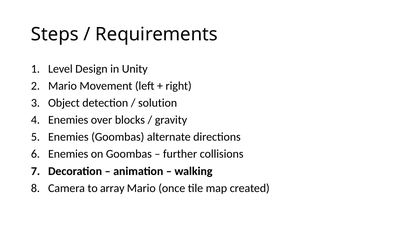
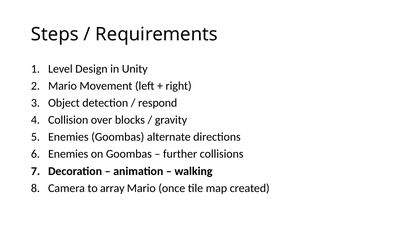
solution: solution -> respond (158, 103)
Enemies: Enemies -> Collision (68, 120)
